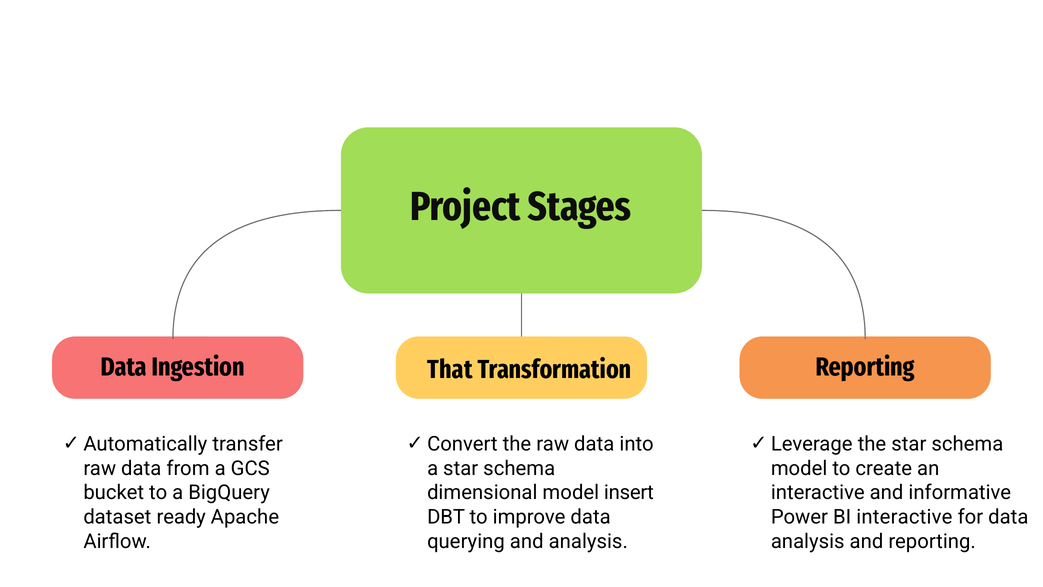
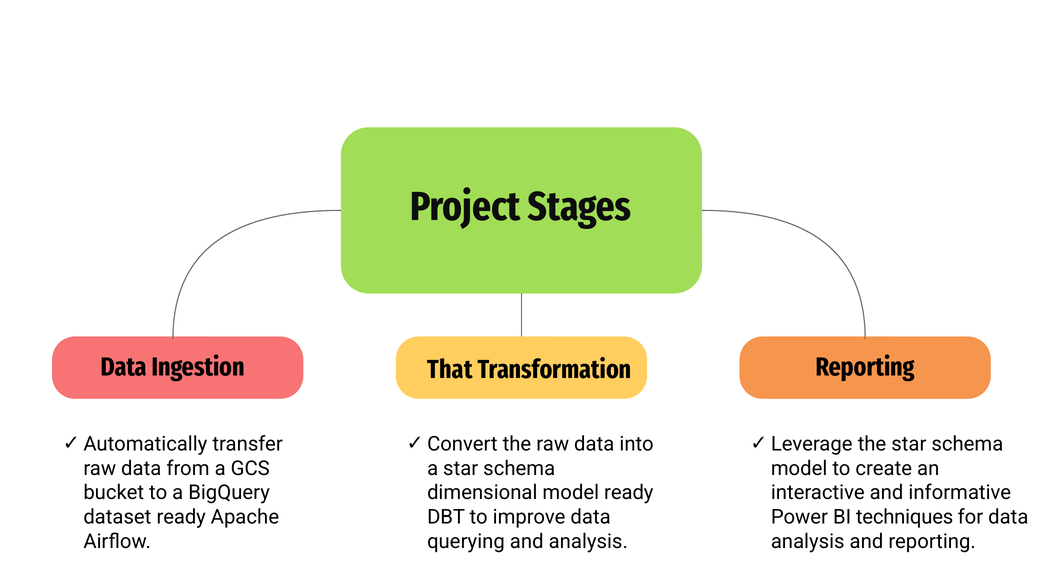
model insert: insert -> ready (629, 492)
BI interactive: interactive -> techniques (905, 517)
